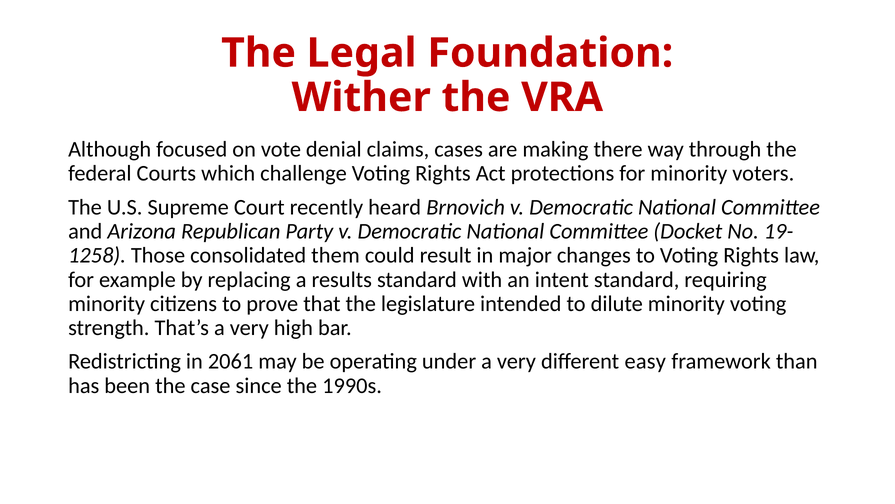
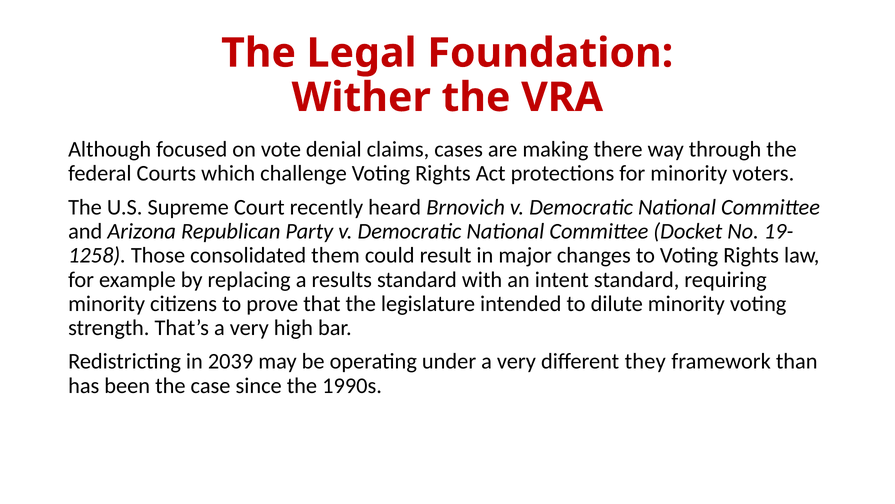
2061: 2061 -> 2039 (231, 361)
easy: easy -> they (645, 361)
